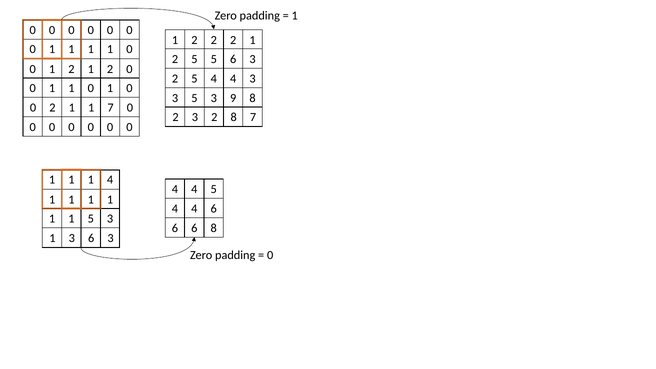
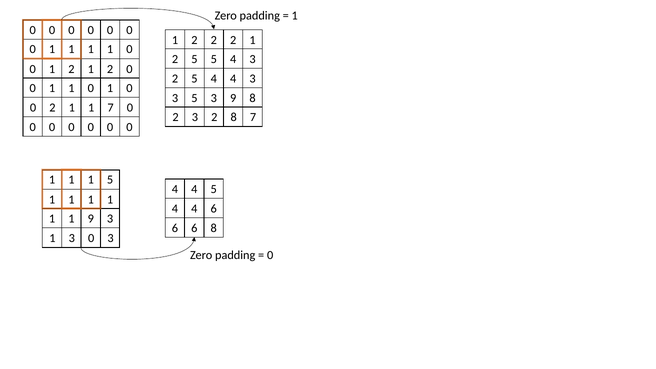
5 5 6: 6 -> 4 (233, 59)
4: 4 -> 5 (110, 180)
1 5: 5 -> 9 (91, 219)
3 6: 6 -> 0 (91, 238)
